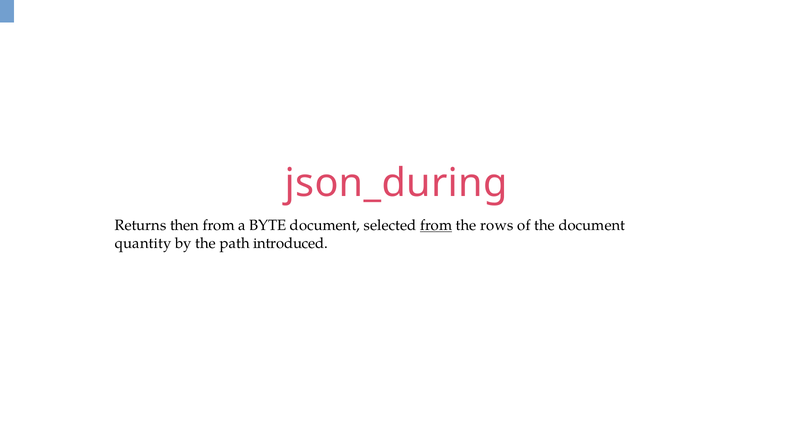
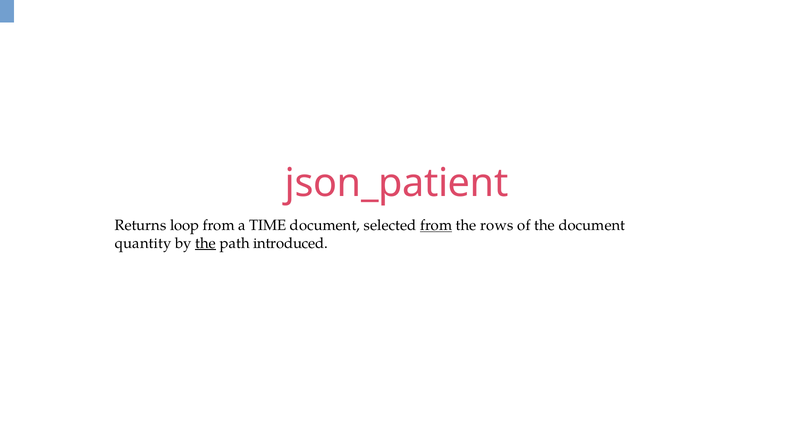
json_during: json_during -> json_patient (397, 183)
then: then -> loop (185, 225)
BYTE: BYTE -> TIME (268, 225)
the underline: none -> present (206, 243)
